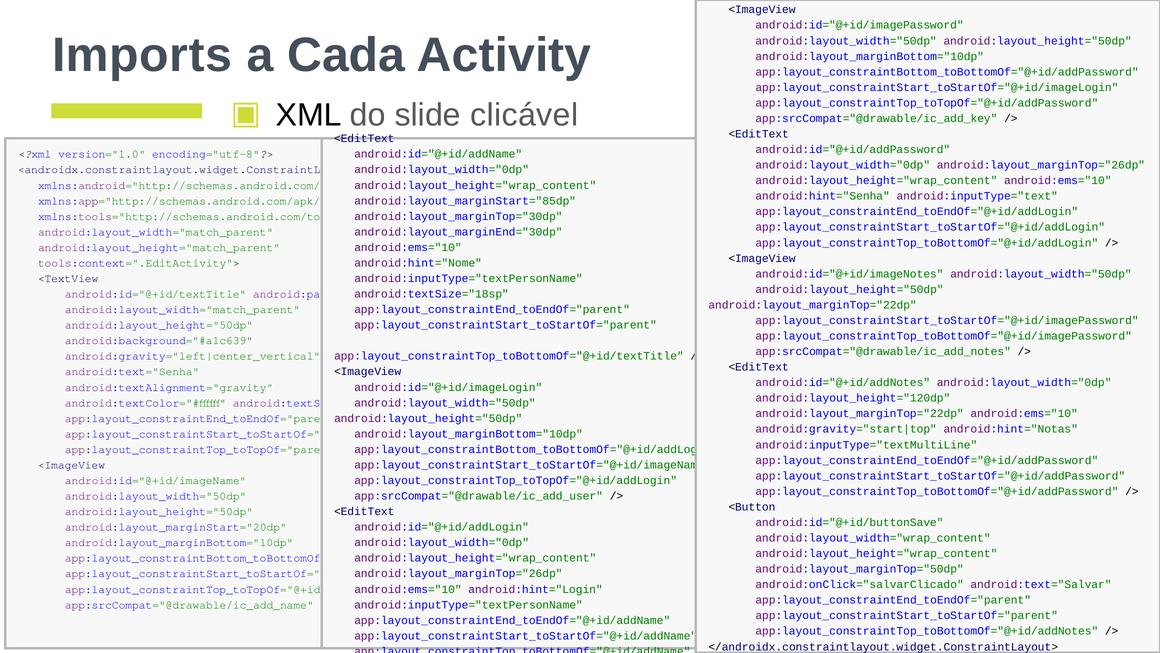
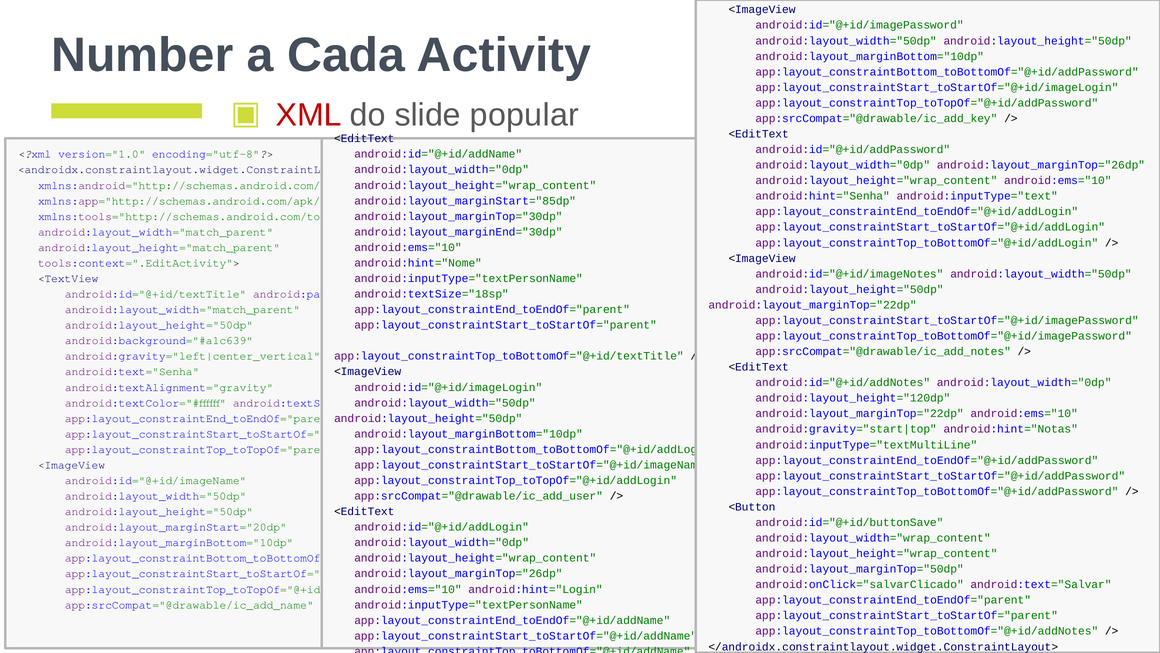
Imports: Imports -> Number (142, 55)
XML colour: black -> red (309, 115)
clicável: clicável -> popular (524, 115)
